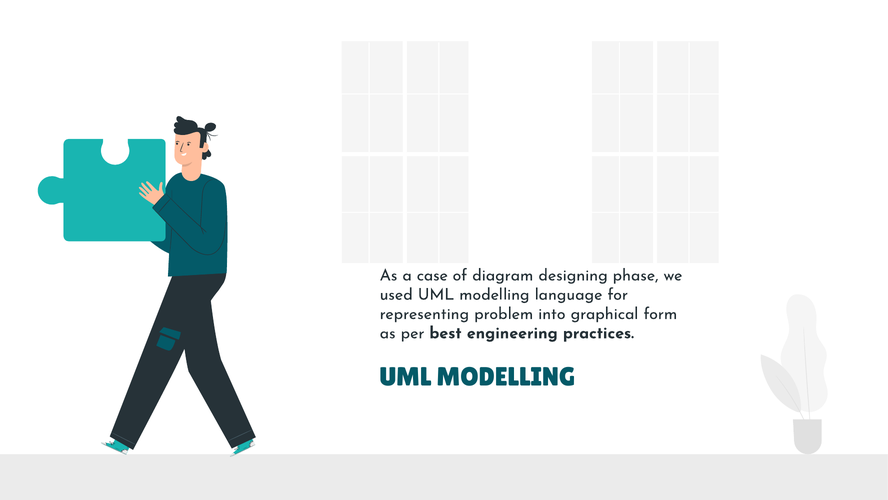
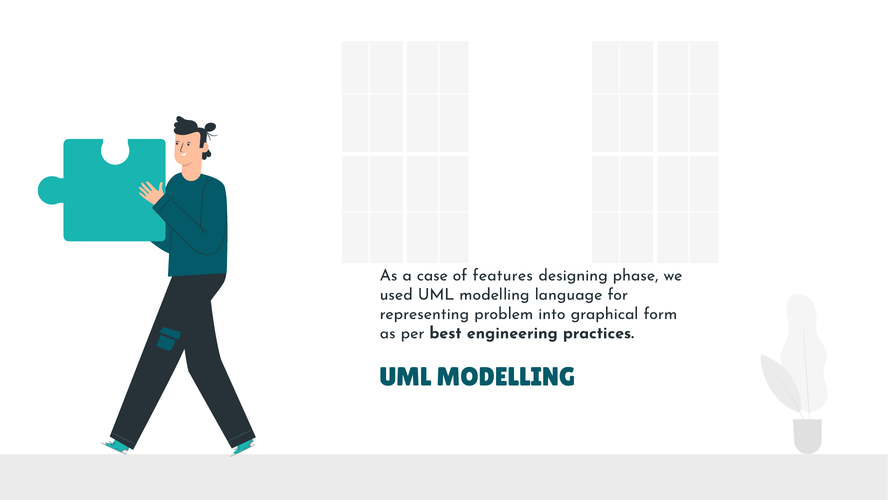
diagram: diagram -> features (503, 275)
